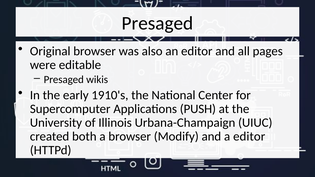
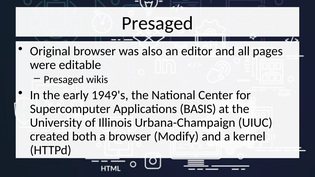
1910's: 1910's -> 1949's (110, 95)
PUSH: PUSH -> BASIS (198, 109)
a editor: editor -> kernel (249, 137)
